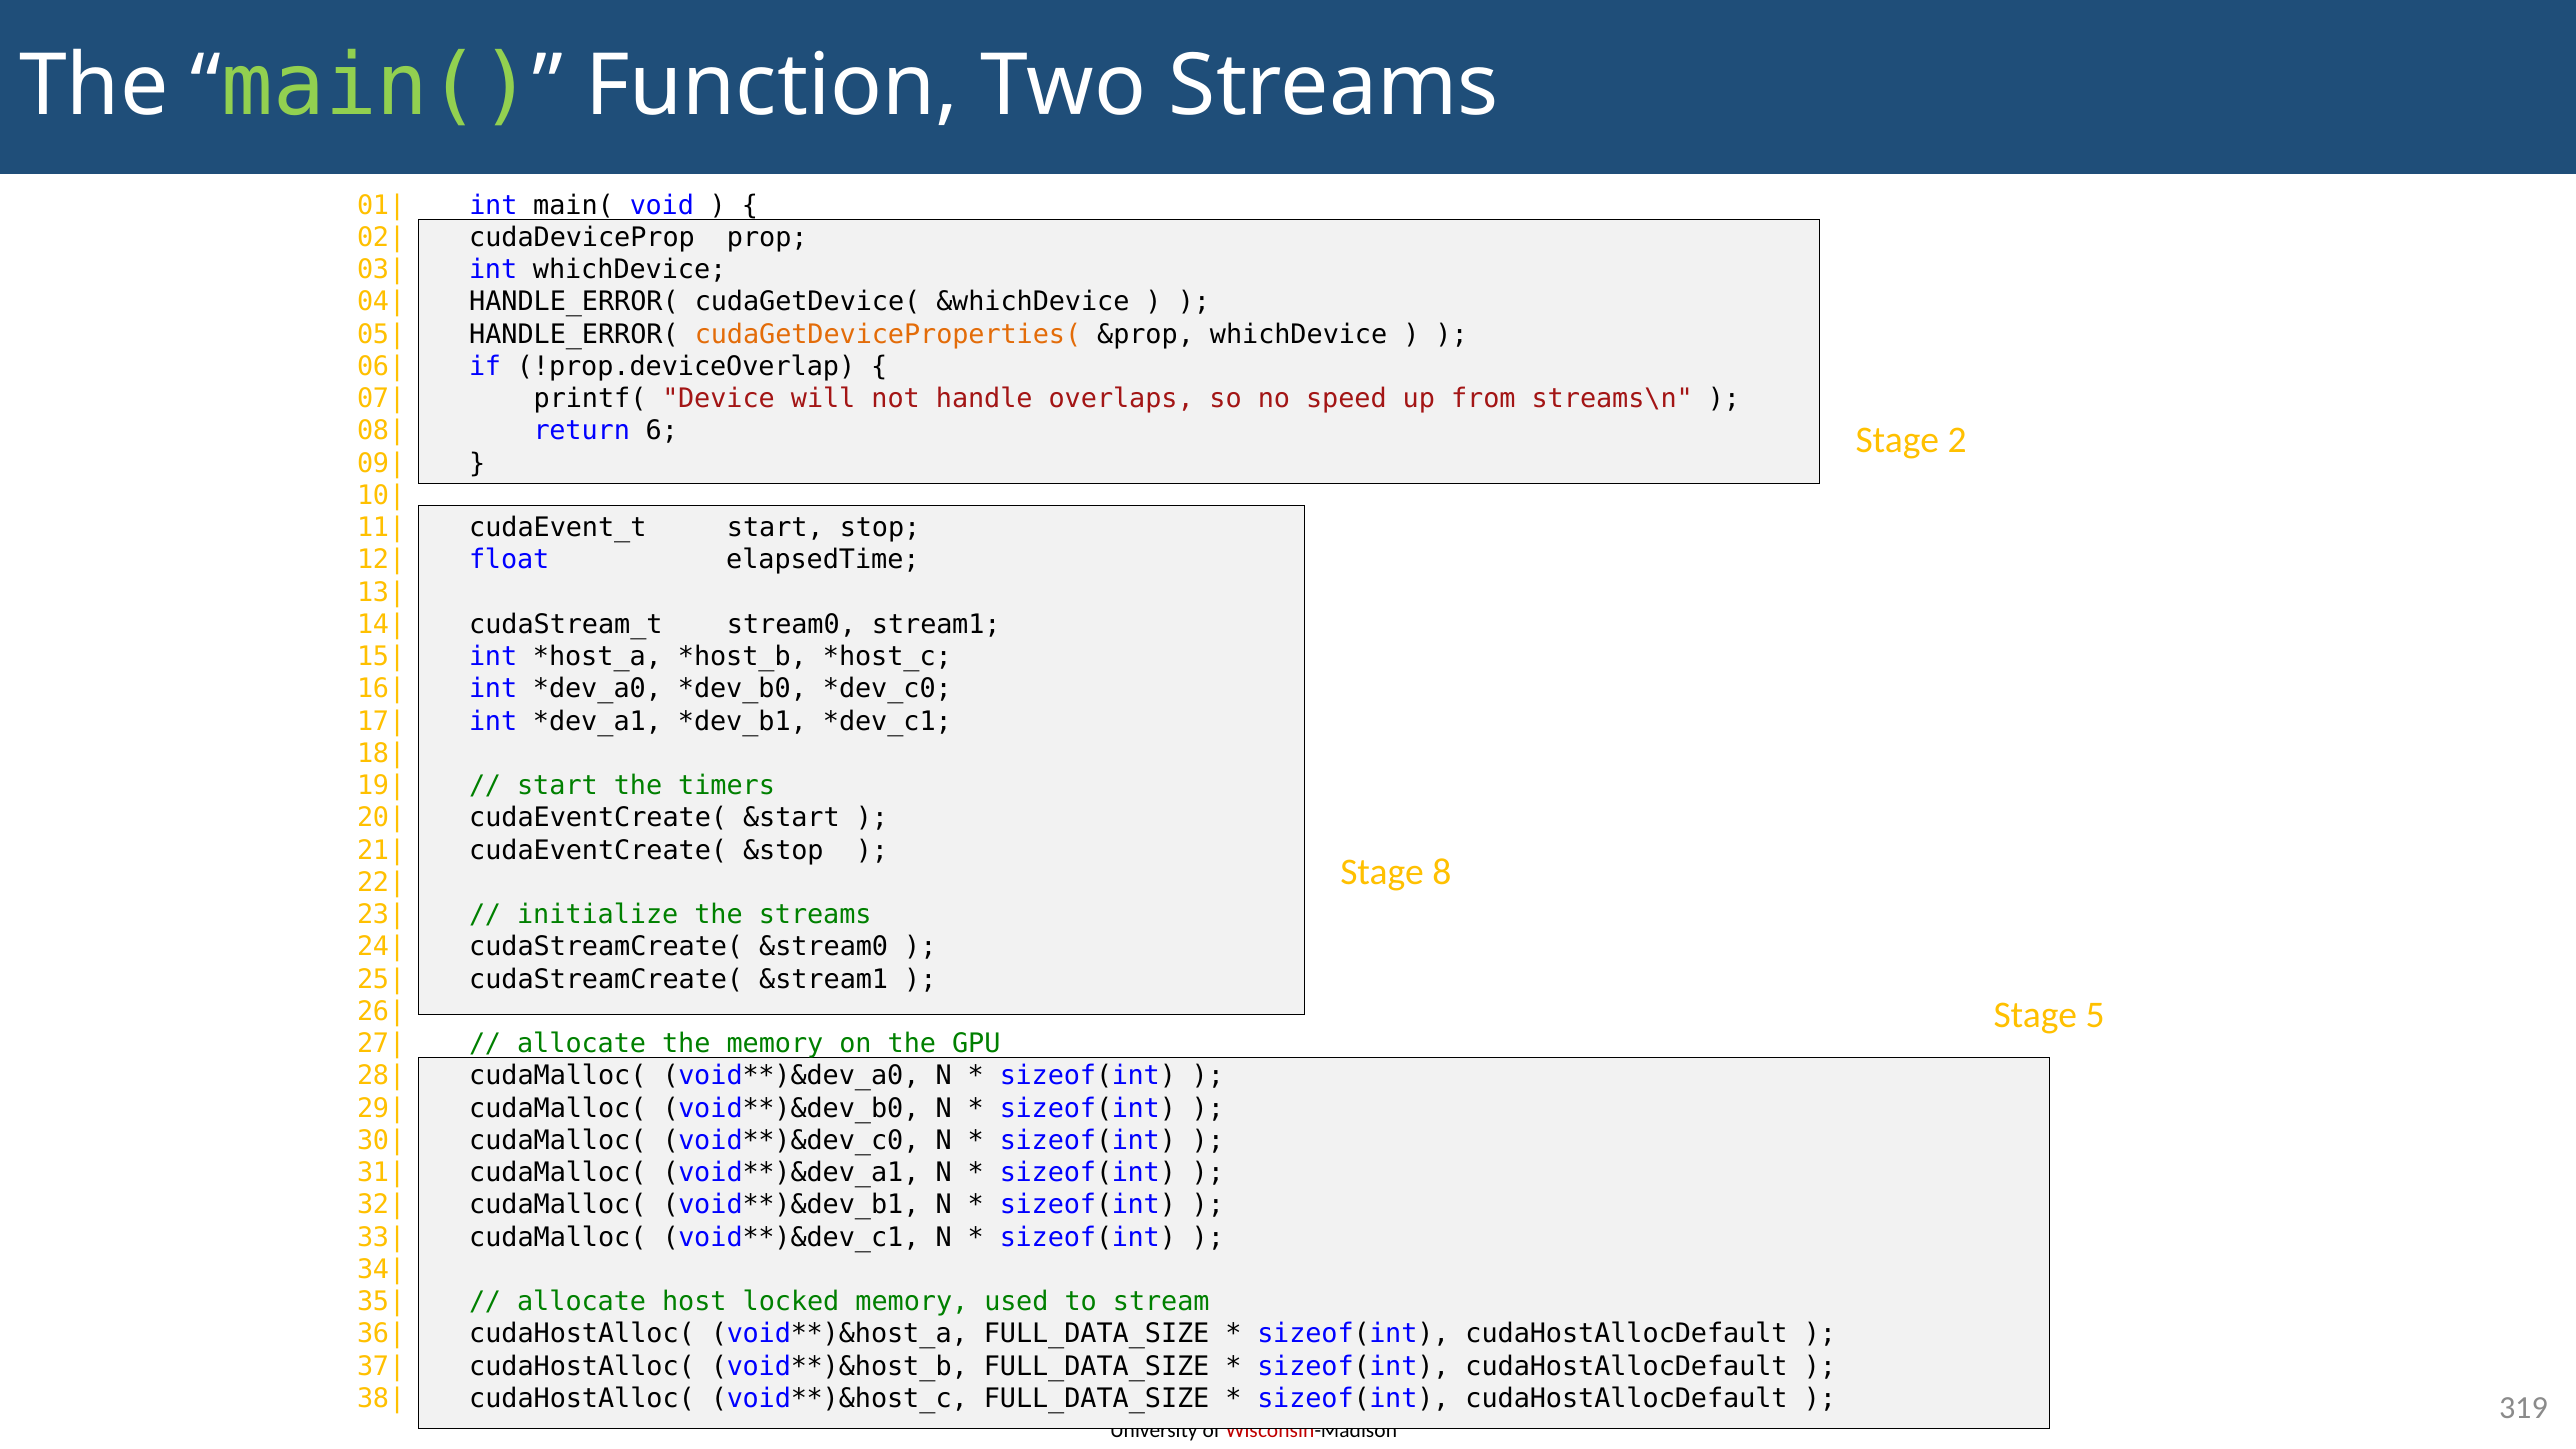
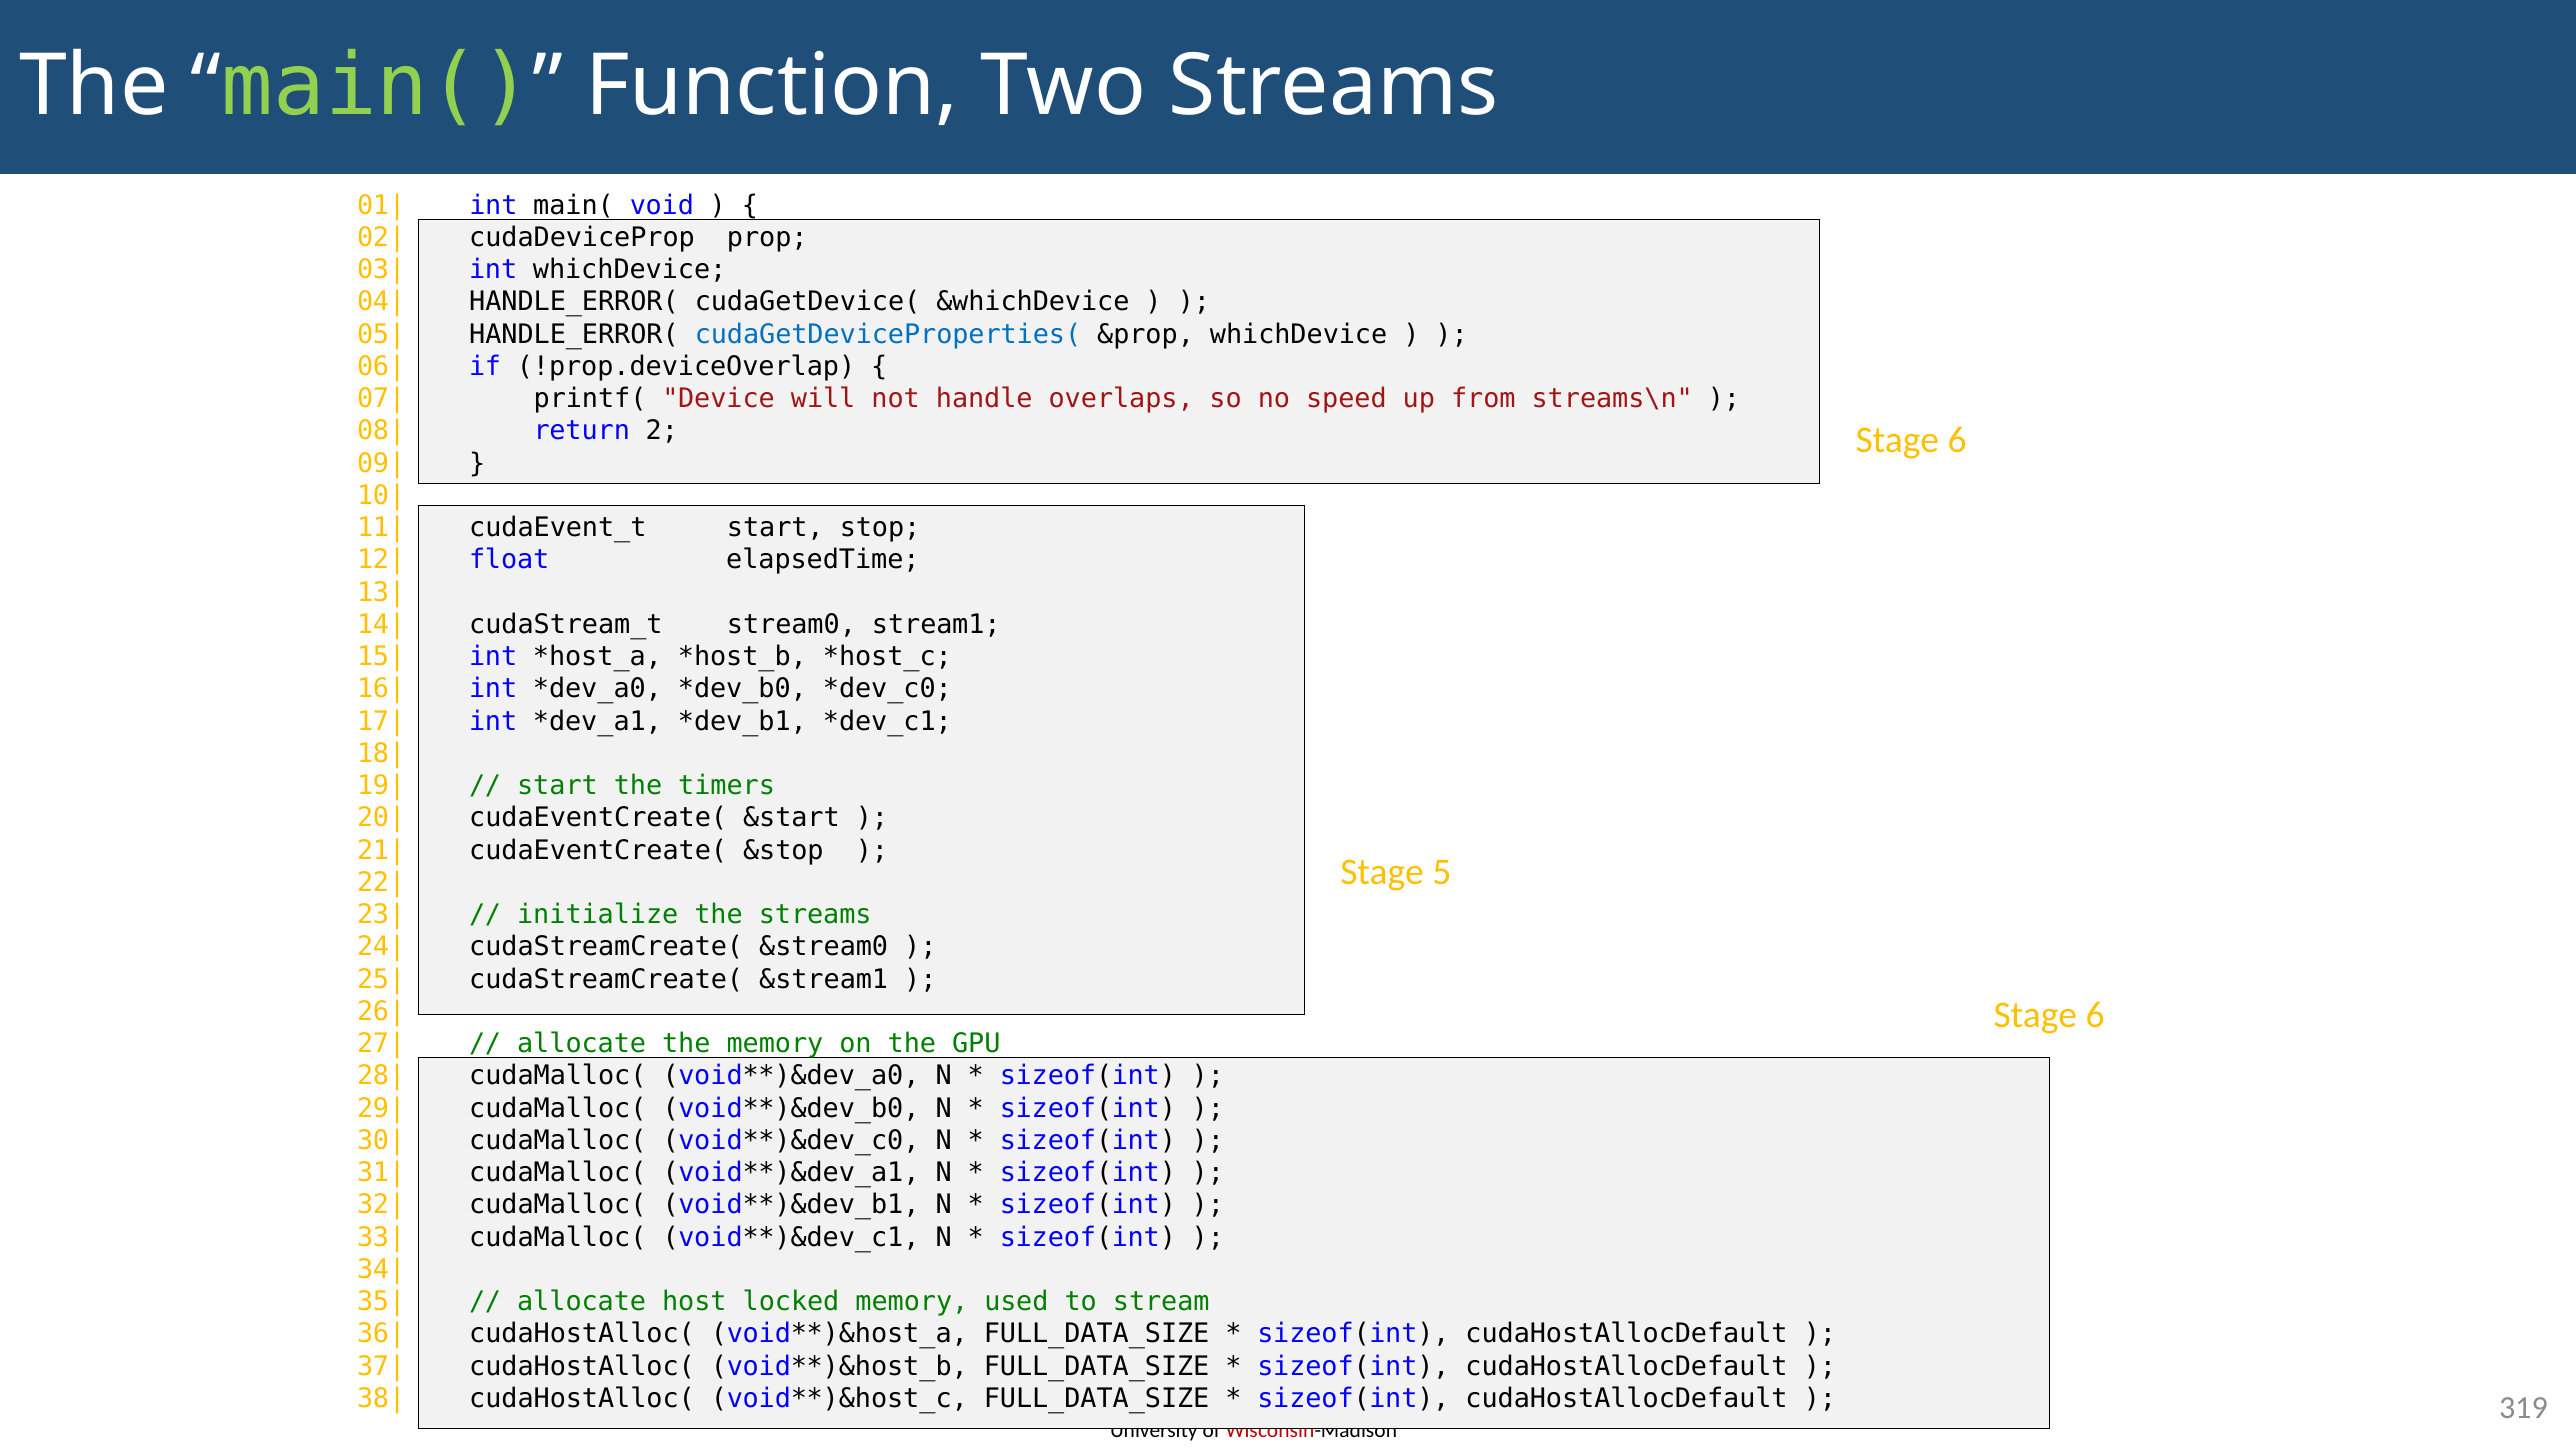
cudaGetDeviceProperties( colour: orange -> blue (888, 334)
6: 6 -> 2 (662, 431)
2: 2 -> 6 (1957, 440)
8: 8 -> 5 (1442, 872)
5: 5 -> 6 (2095, 1015)
